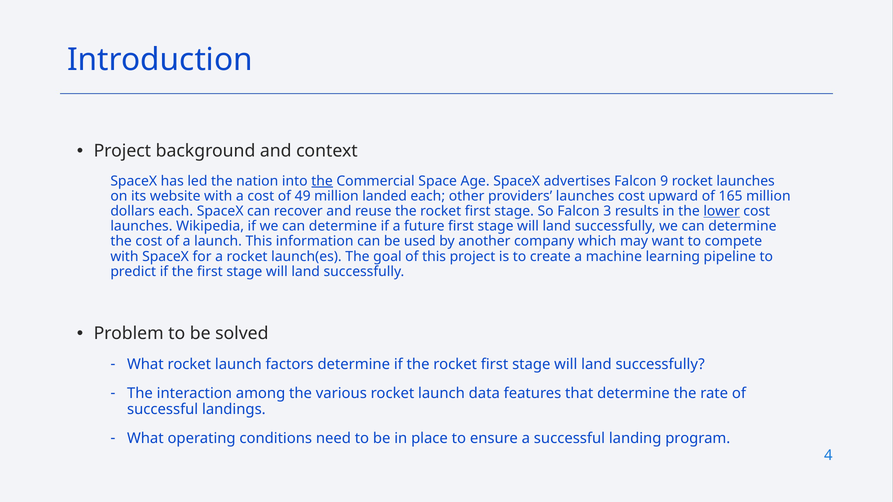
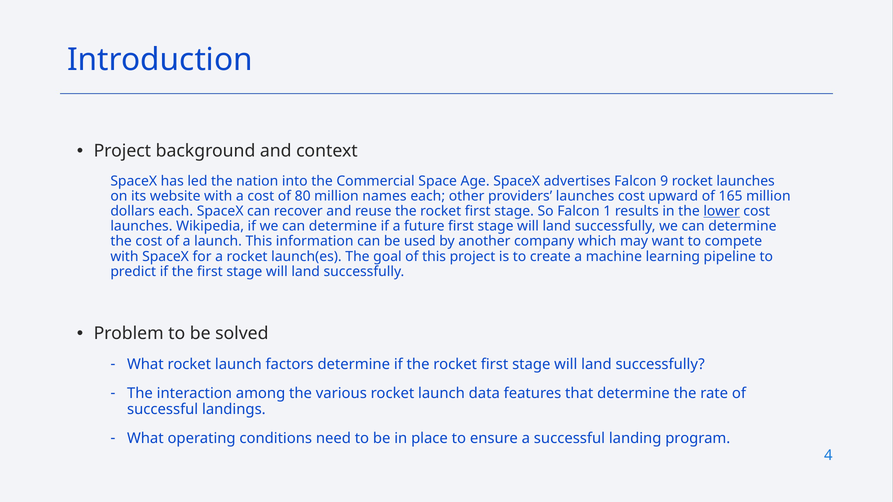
the underline: present -> none (322, 181)
49: 49 -> 80 (303, 196)
landed: landed -> names (385, 196)
3: 3 -> 1 (607, 211)
